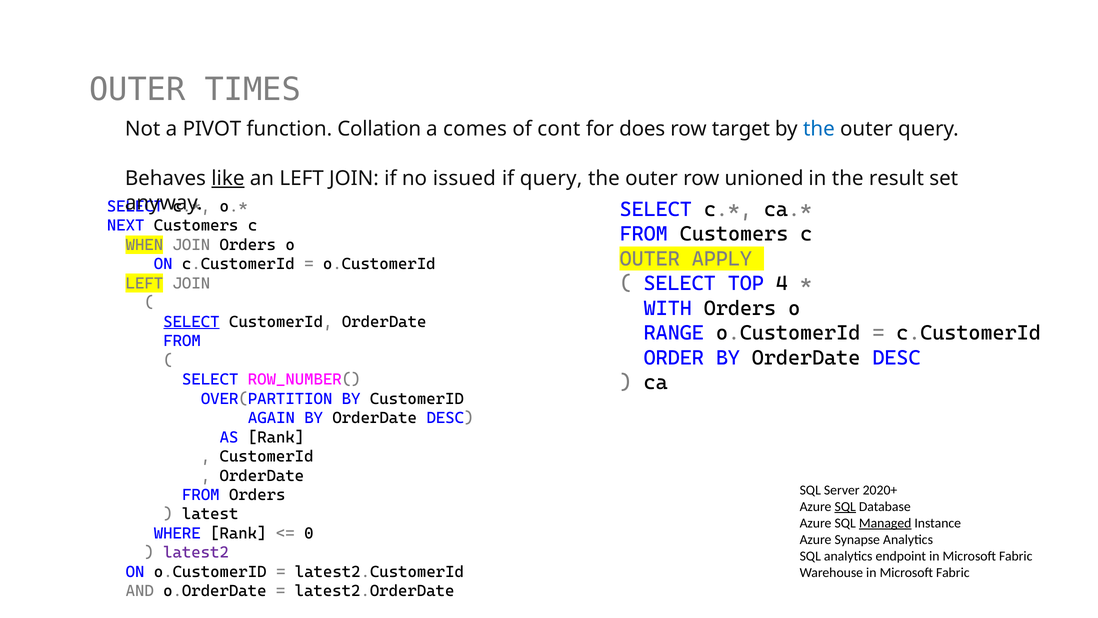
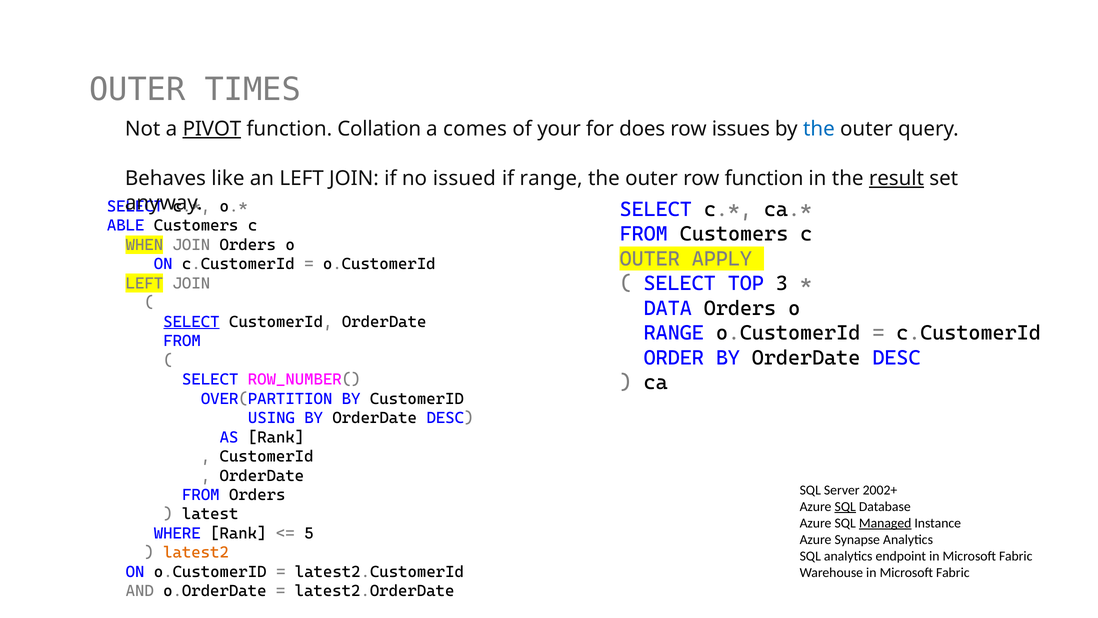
PIVOT underline: none -> present (212, 129)
cont: cont -> your (559, 129)
target: target -> issues (741, 129)
like underline: present -> none (228, 178)
if query: query -> range (551, 178)
row unioned: unioned -> function (764, 178)
result underline: none -> present (896, 178)
NEXT: NEXT -> ABLE (126, 225)
4: 4 -> 3 (782, 283)
WITH: WITH -> DATA (668, 308)
AGAIN: AGAIN -> USING (271, 418)
2020+: 2020+ -> 2002+ (880, 490)
0: 0 -> 5 (309, 533)
latest2 colour: purple -> orange (196, 552)
